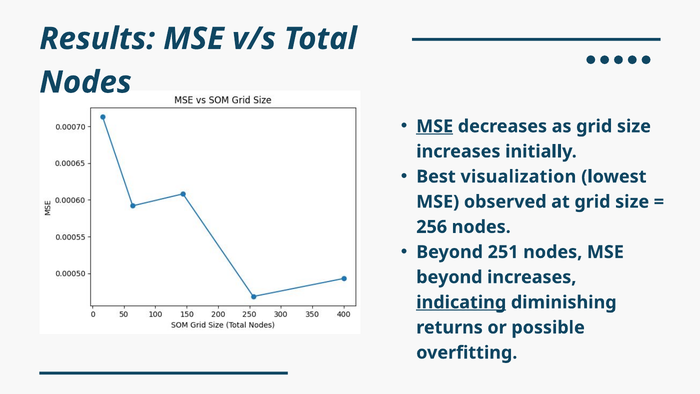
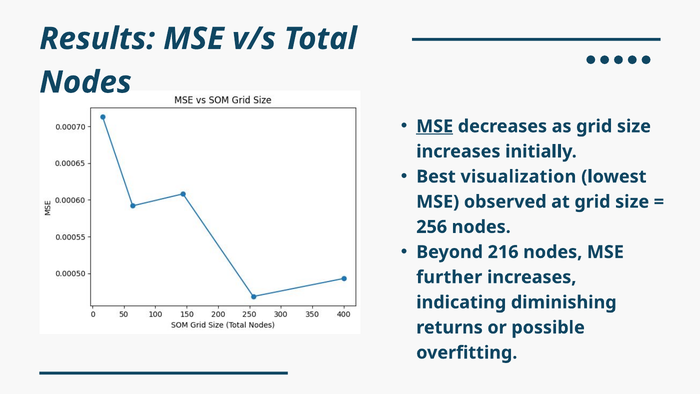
251: 251 -> 216 (503, 252)
beyond: beyond -> further (449, 277)
indicating underline: present -> none (461, 302)
